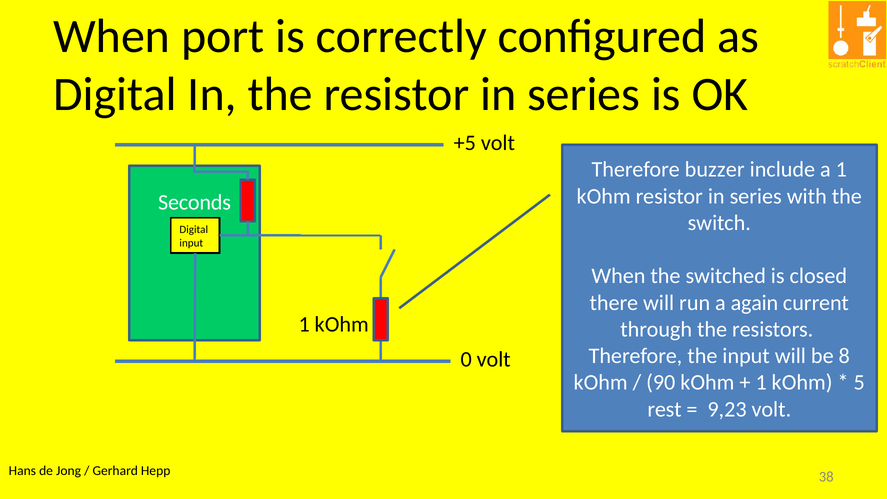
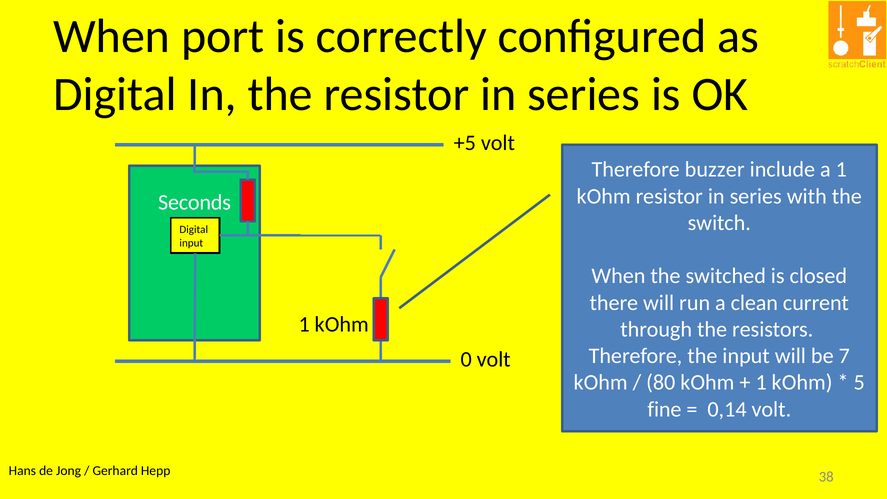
again: again -> clean (754, 303)
8: 8 -> 7 (844, 356)
90: 90 -> 80 (661, 383)
rest: rest -> fine (664, 409)
9,23: 9,23 -> 0,14 (727, 409)
